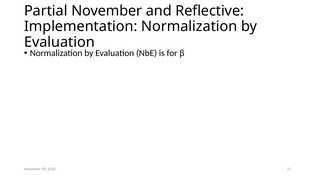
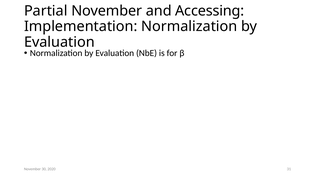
Reflective: Reflective -> Accessing (210, 11)
